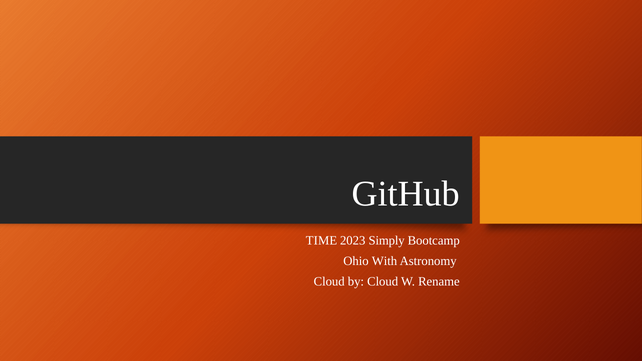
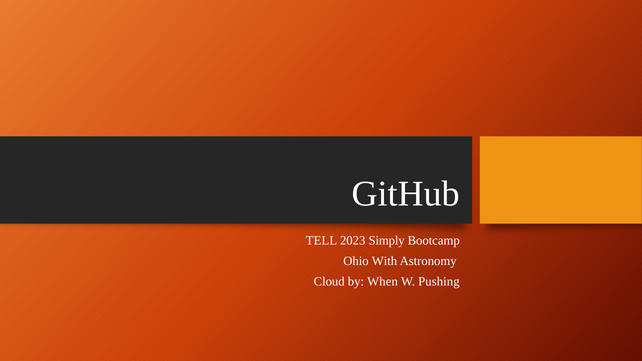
TIME: TIME -> TELL (321, 241)
by Cloud: Cloud -> When (383, 281)
Rename: Rename -> Pushing (439, 281)
